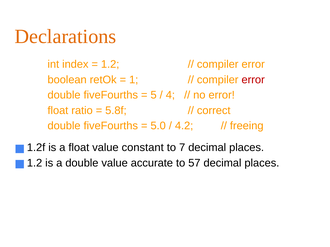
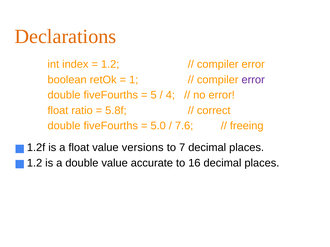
error colour: red -> purple (253, 80)
4.2: 4.2 -> 7.6 (184, 126)
constant: constant -> versions (143, 148)
57: 57 -> 16 (194, 163)
